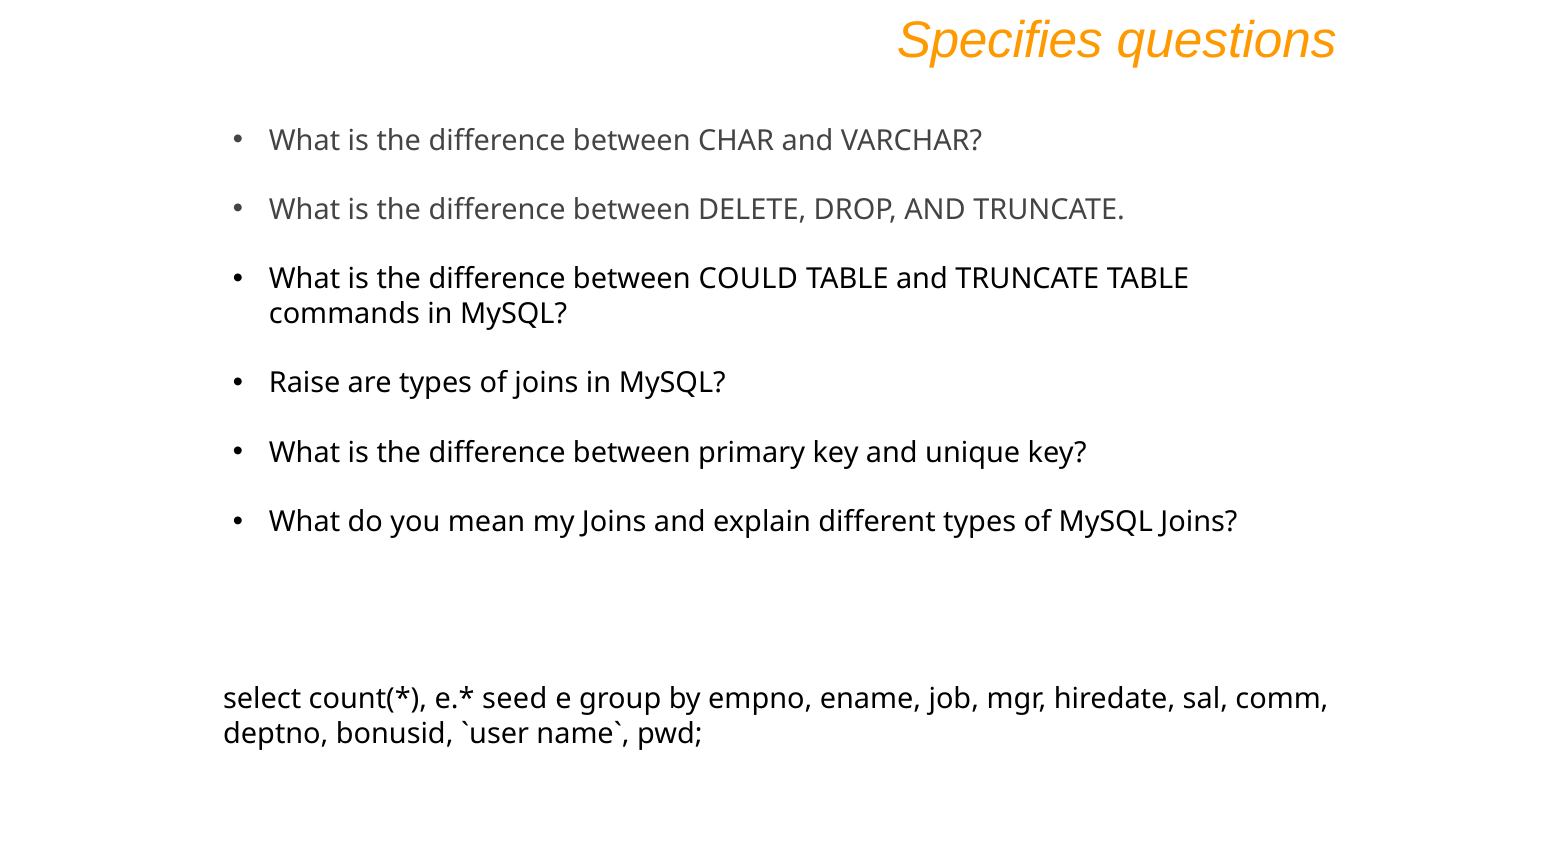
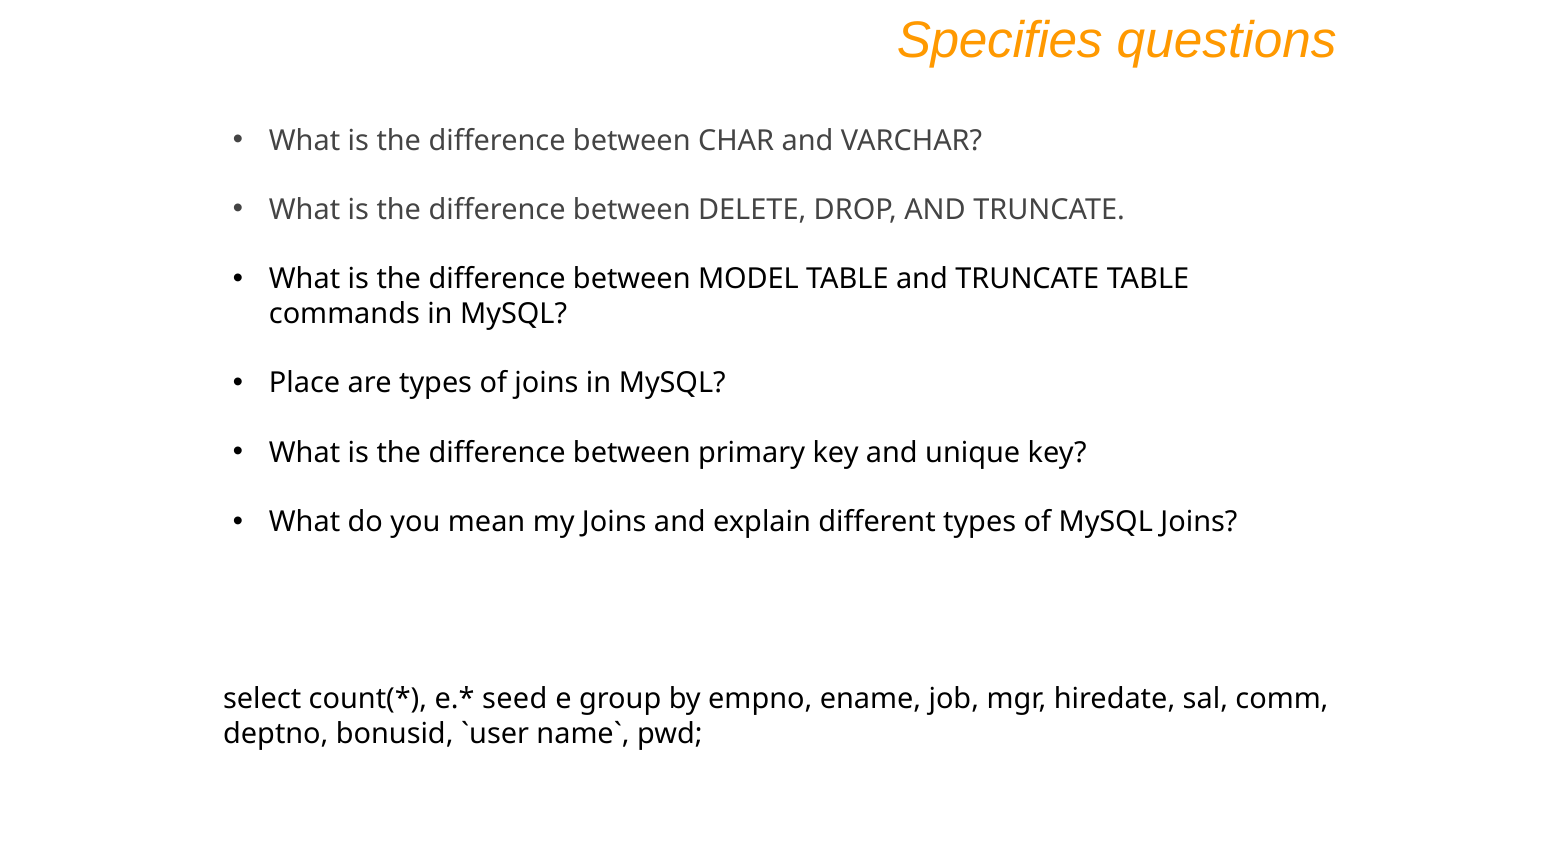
COULD: COULD -> MODEL (748, 279)
Raise: Raise -> Place (305, 383)
